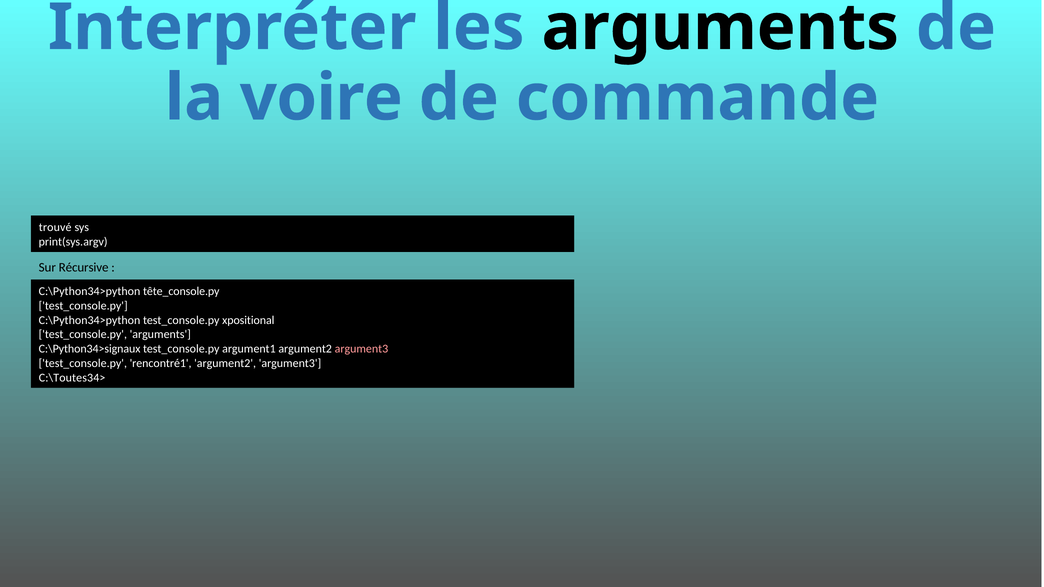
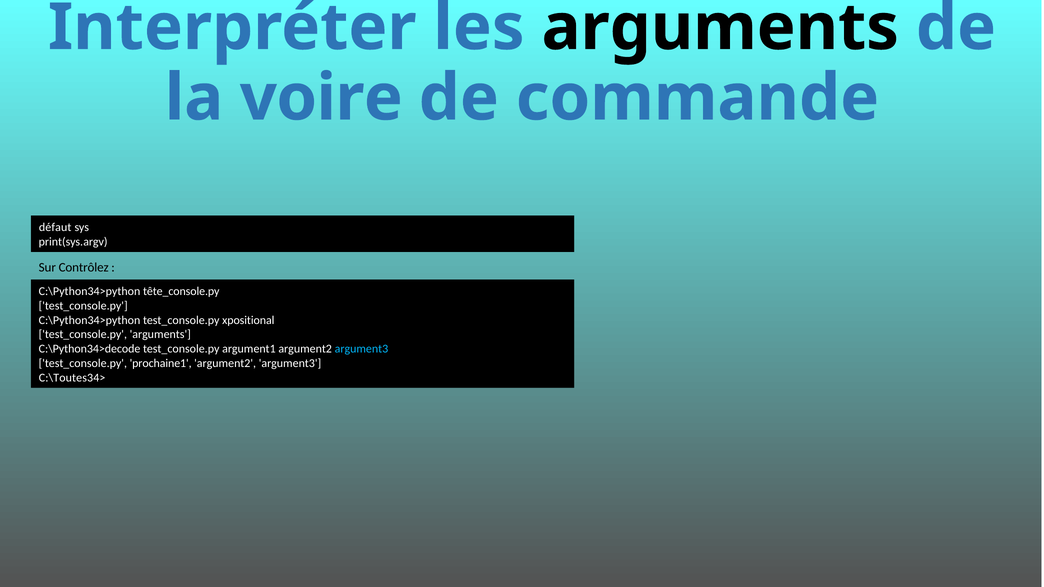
trouvé: trouvé -> défaut (55, 227)
Récursive: Récursive -> Contrôlez (84, 267)
C:\Python34>signaux: C:\Python34>signaux -> C:\Python34>decode (90, 349)
argument3 colour: pink -> light blue (361, 349)
rencontré1: rencontré1 -> prochaine1 (161, 363)
